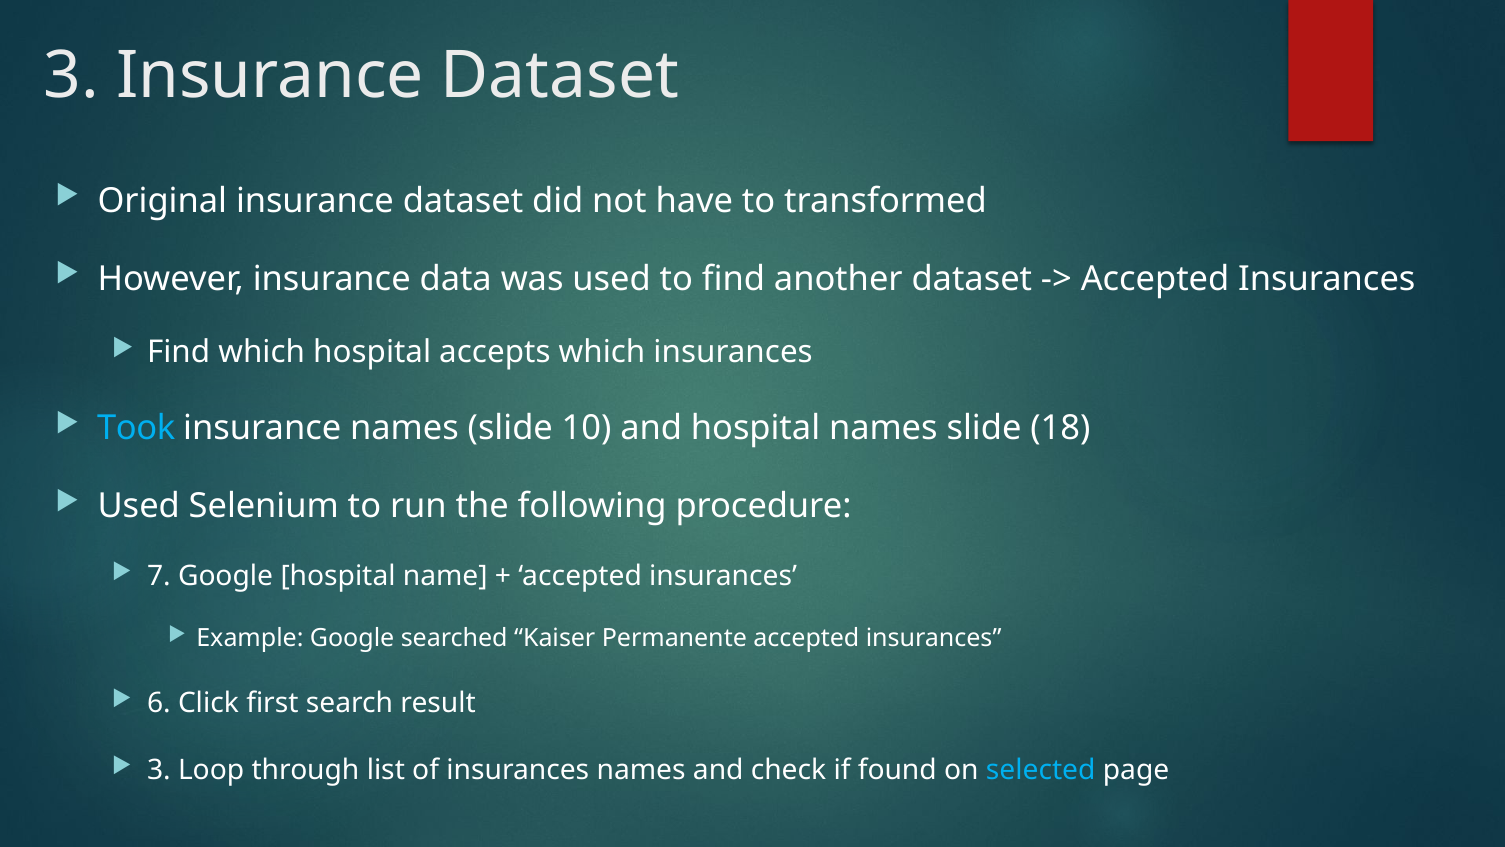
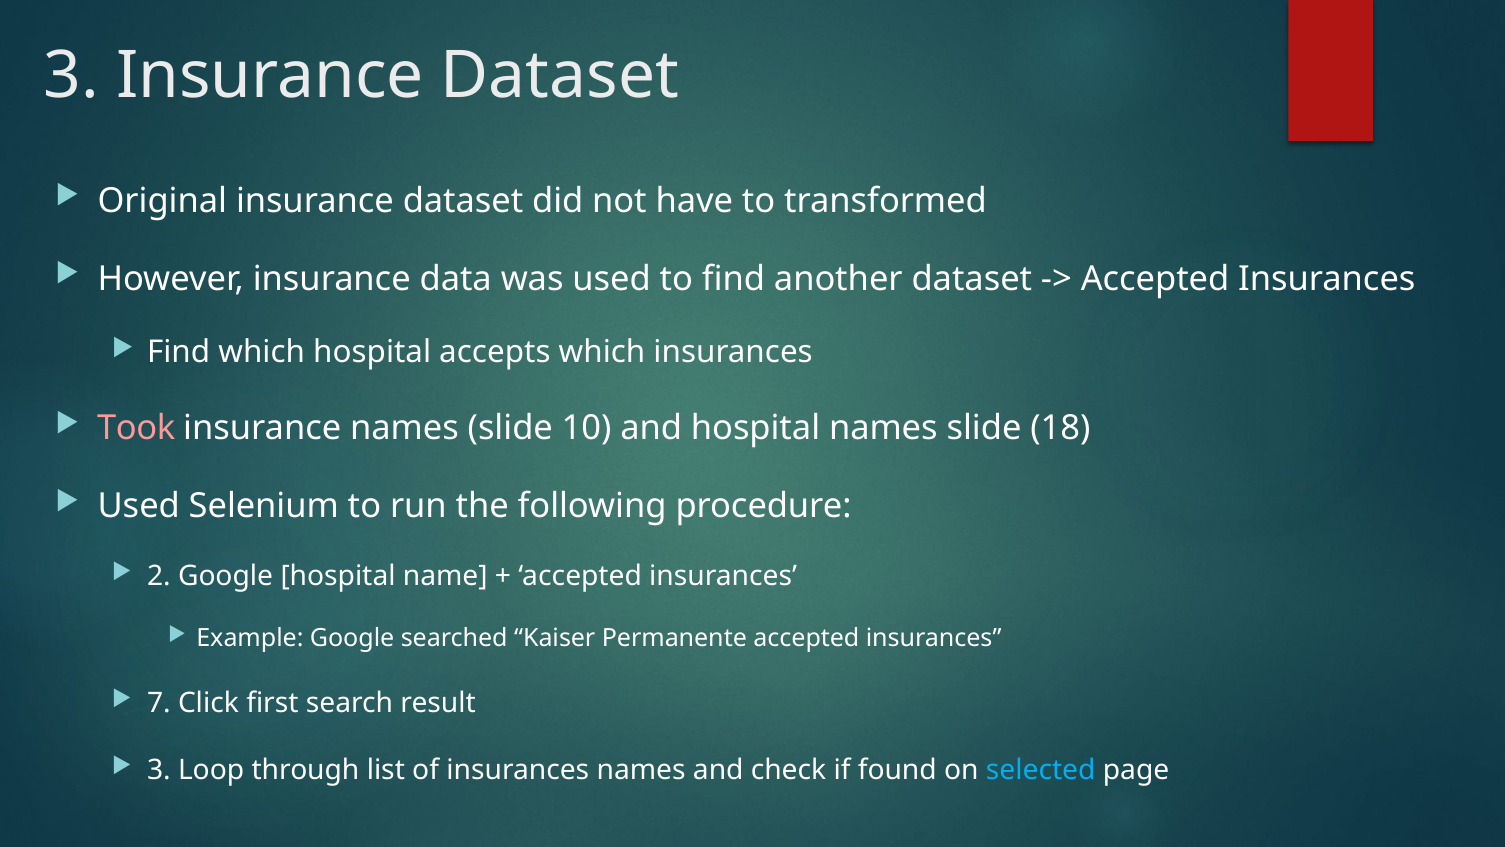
Took colour: light blue -> pink (136, 428)
7: 7 -> 2 (159, 576)
6: 6 -> 7 (159, 703)
